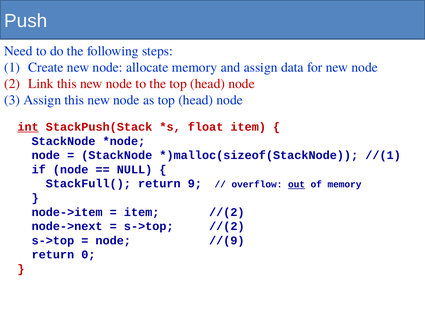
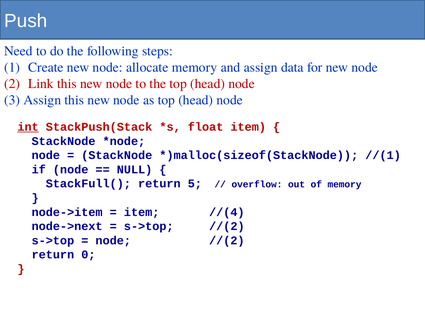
9: 9 -> 5 (195, 184)
out underline: present -> none (297, 184)
item //(2: //(2 -> //(4 (227, 212)
node //(9: //(9 -> //(2 (227, 240)
